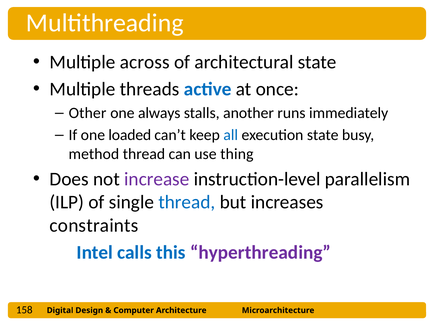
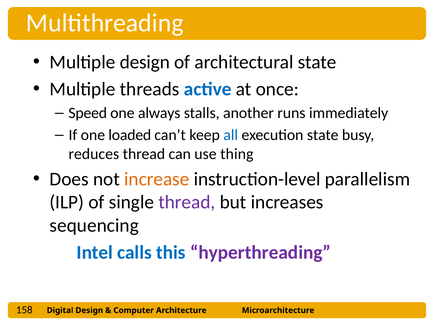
Multiple across: across -> design (145, 62)
Other: Other -> Speed (88, 113)
method: method -> reduces (94, 154)
increase colour: purple -> orange (157, 179)
thread colour: blue -> purple (187, 202)
constraints: constraints -> sequencing (94, 225)
